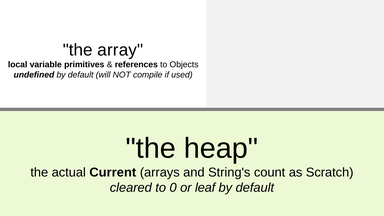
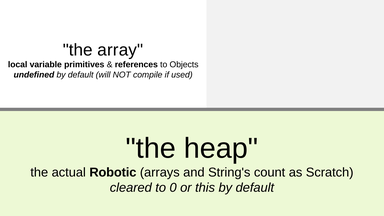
Current: Current -> Robotic (113, 172)
leaf: leaf -> this (205, 188)
